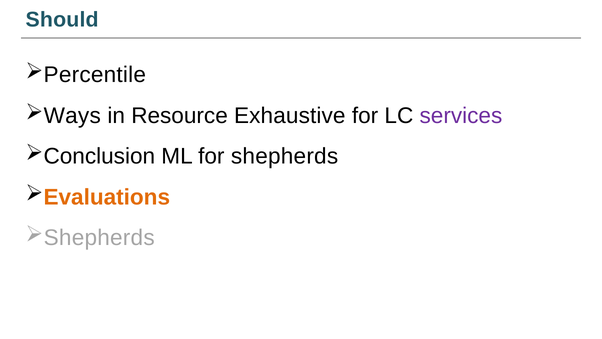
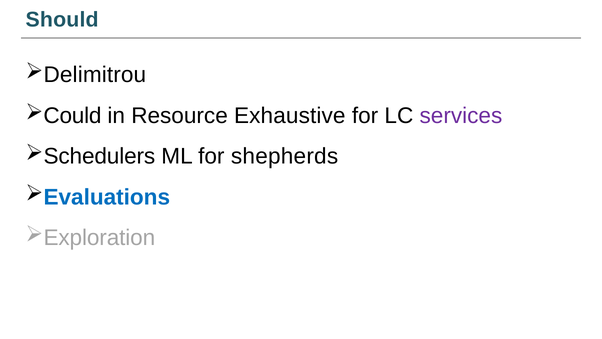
Percentile: Percentile -> Delimitrou (95, 75)
Ways: Ways -> Could (72, 116)
Conclusion: Conclusion -> Schedulers (99, 156)
Evaluations colour: orange -> blue (107, 197)
Shepherds: Shepherds -> Exploration (99, 237)
